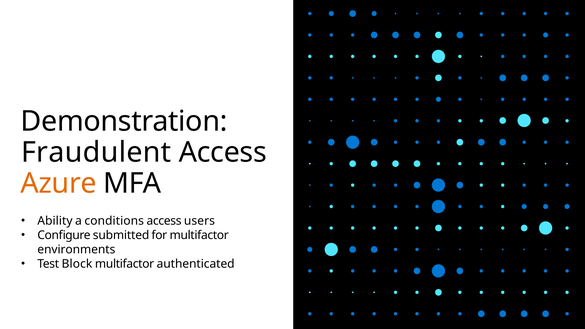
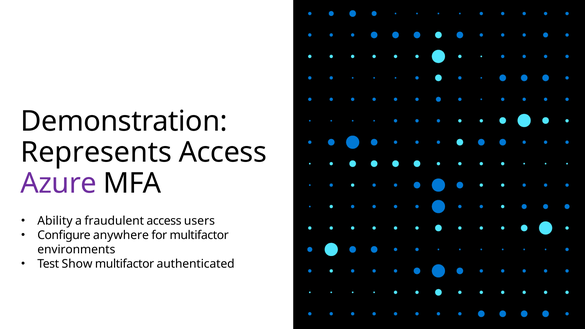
Fraudulent: Fraudulent -> Represents (96, 152)
Azure colour: orange -> purple (59, 183)
conditions: conditions -> fraudulent (114, 221)
submitted: submitted -> anywhere (121, 235)
Block: Block -> Show (77, 264)
